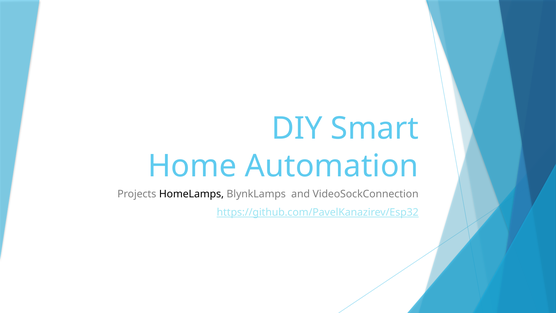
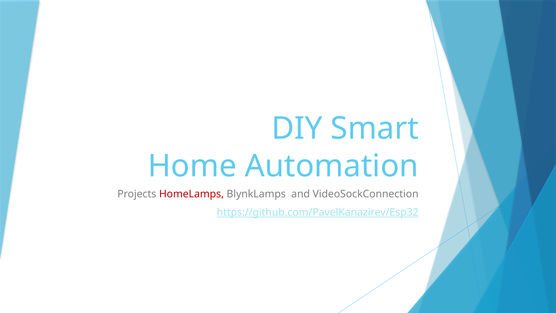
HomeLamps colour: black -> red (191, 194)
